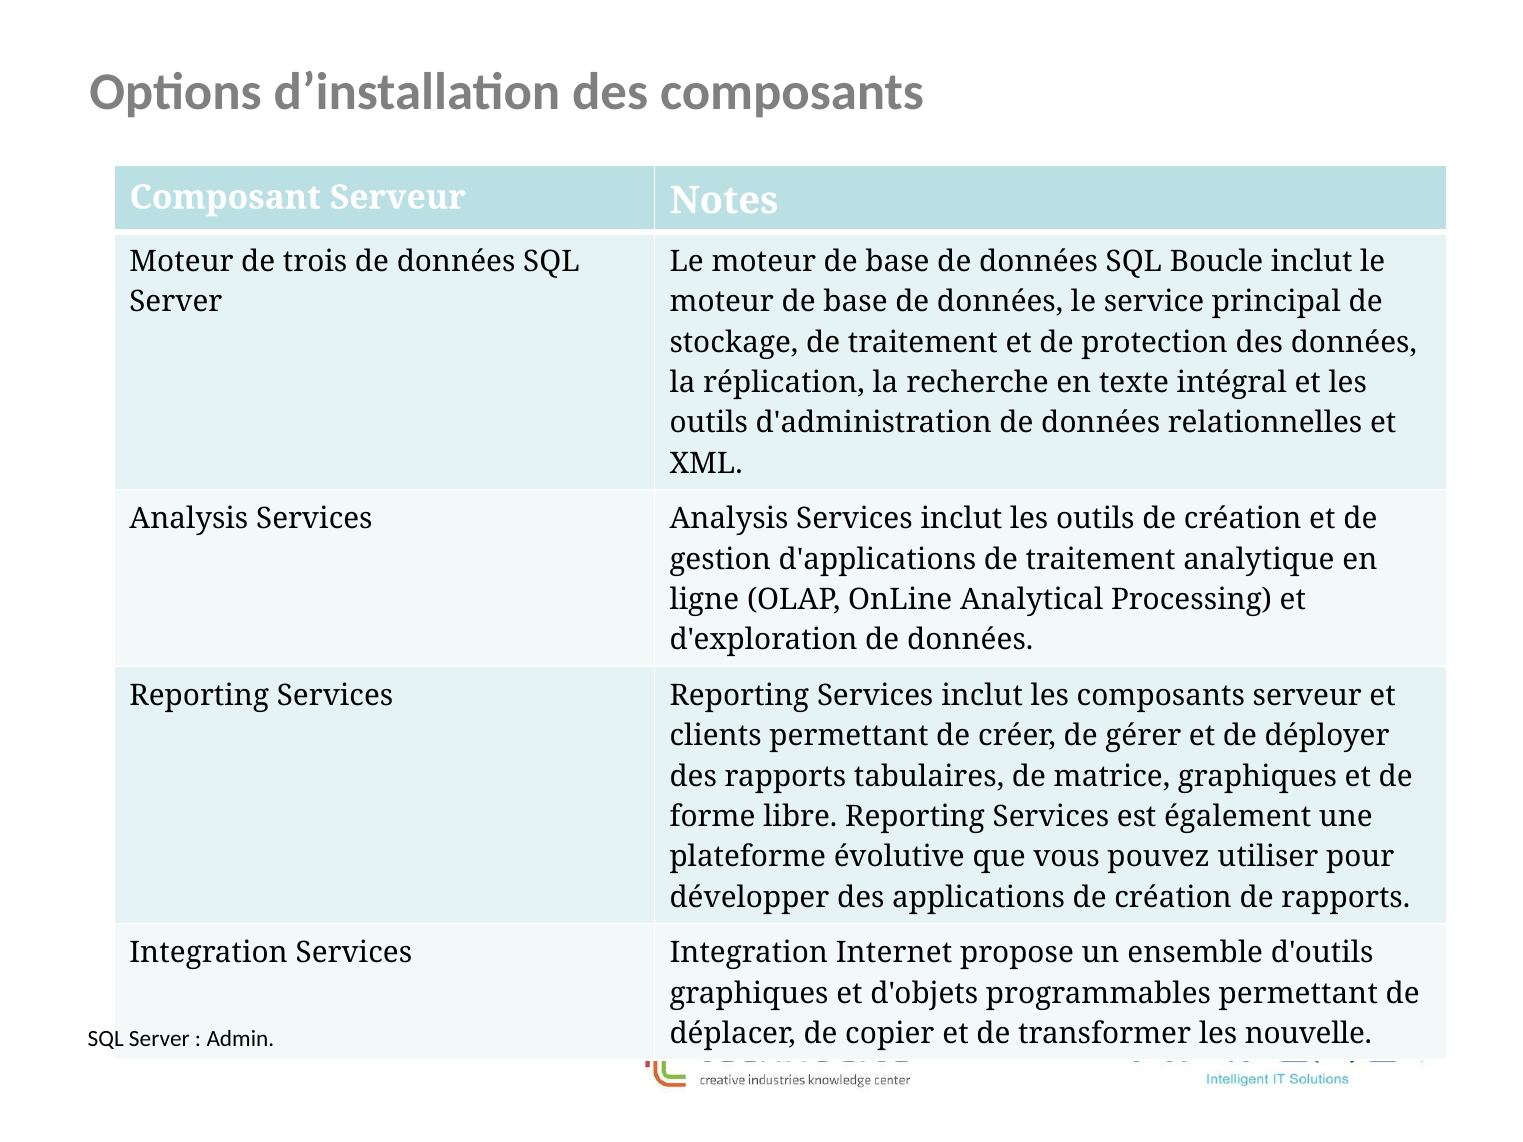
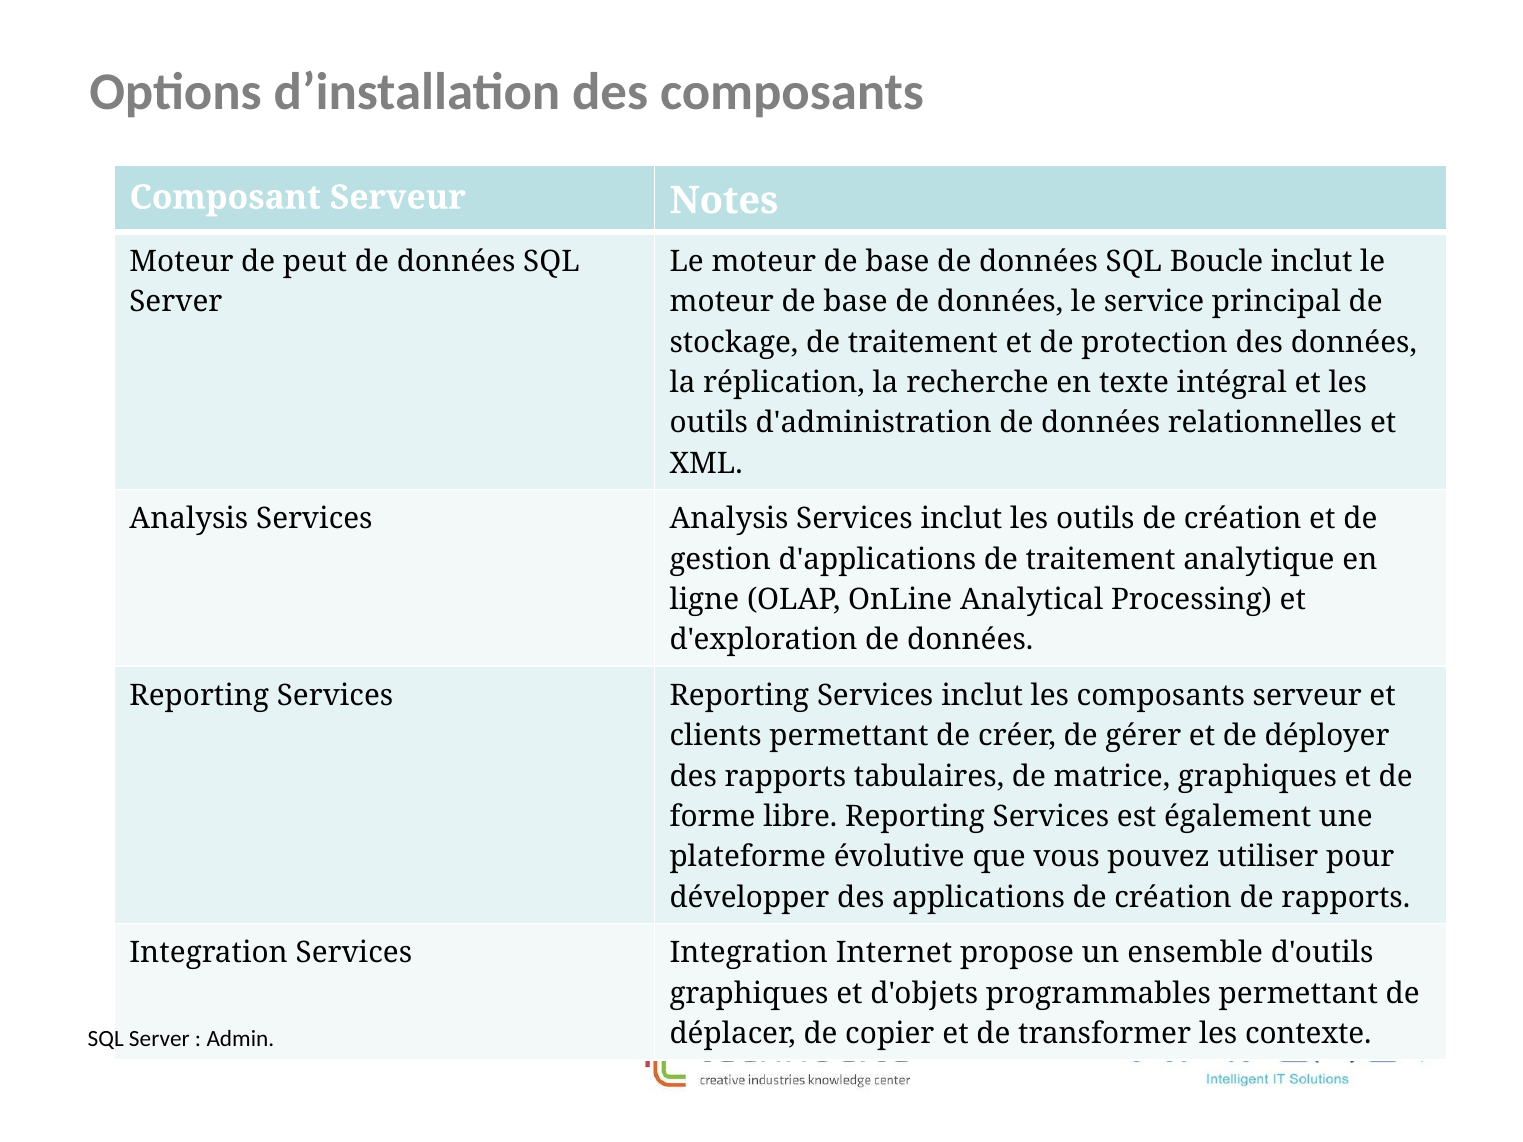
trois: trois -> peut (315, 262)
nouvelle: nouvelle -> contexte (1308, 1034)
